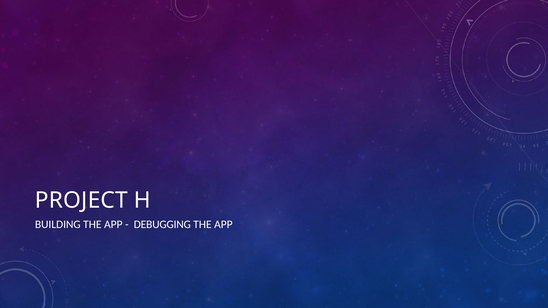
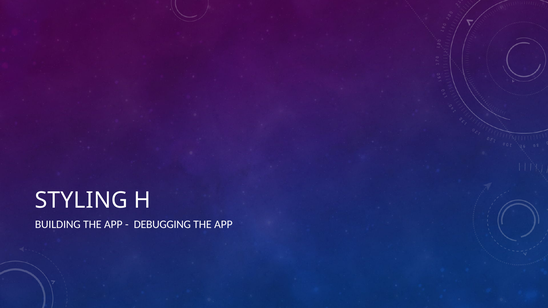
PROJECT: PROJECT -> STYLING (81, 201)
